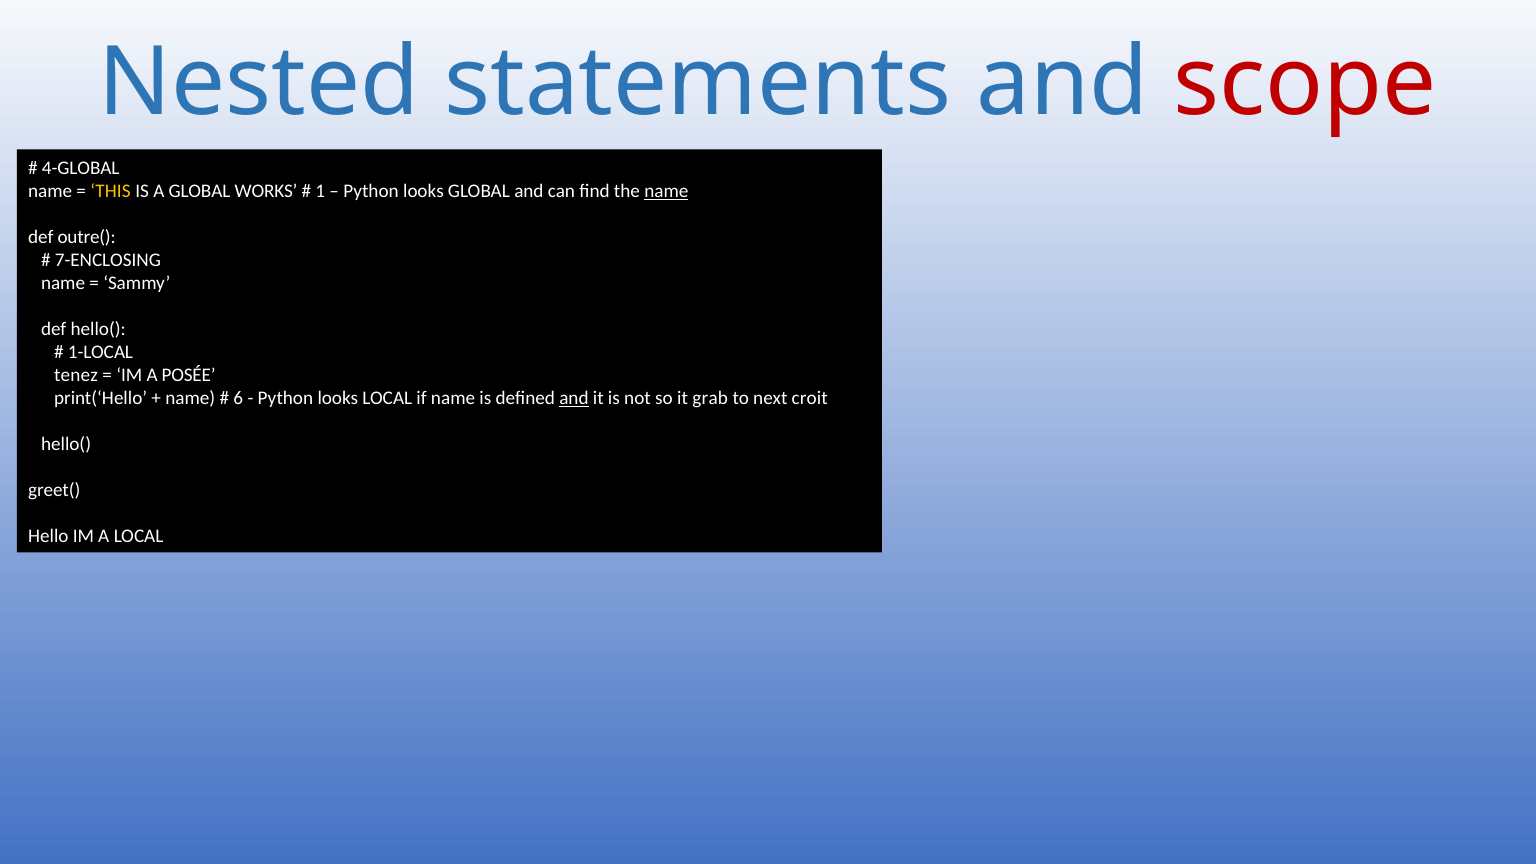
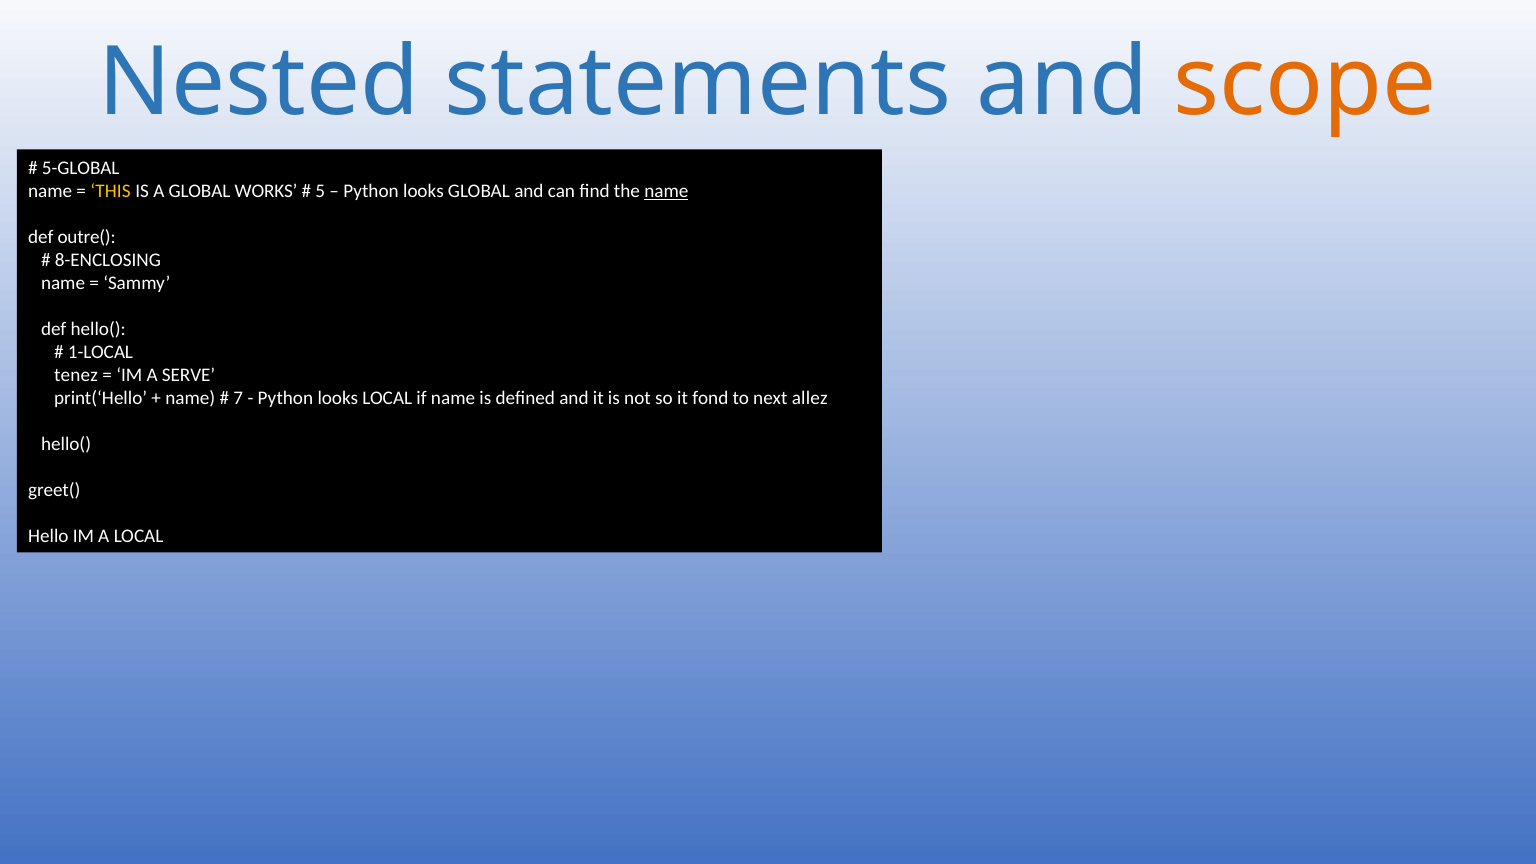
scope colour: red -> orange (1305, 83)
4-GLOBAL: 4-GLOBAL -> 5-GLOBAL (81, 168)
1: 1 -> 5 (320, 191)
7-ENCLOSING: 7-ENCLOSING -> 8-ENCLOSING (108, 260)
POSÉE: POSÉE -> SERVE (189, 375)
6: 6 -> 7 (238, 398)
and underline: present -> none (574, 398)
grab: grab -> fond (710, 398)
croit: croit -> allez (810, 398)
